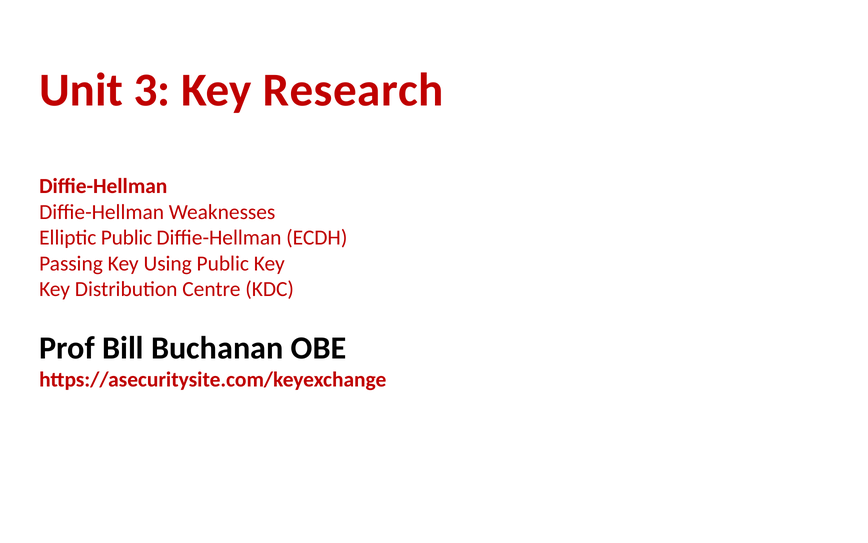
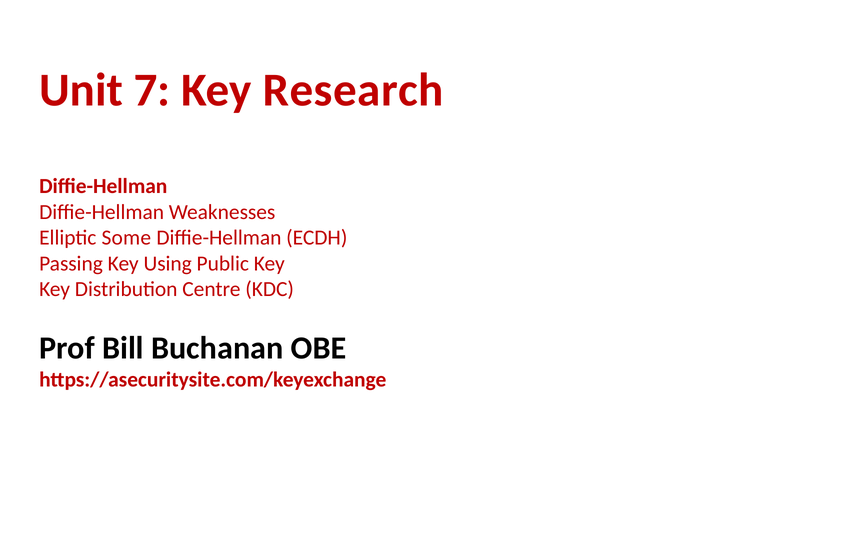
3: 3 -> 7 (152, 90)
Elliptic Public: Public -> Some (126, 238)
